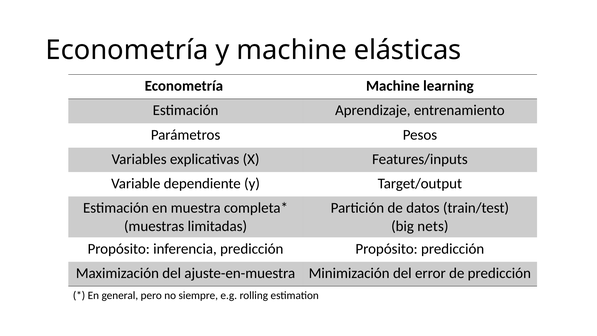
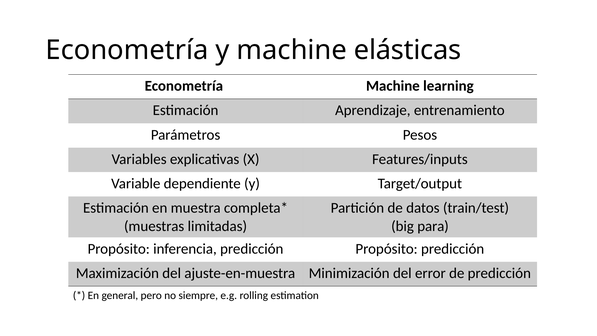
nets: nets -> para (433, 226)
